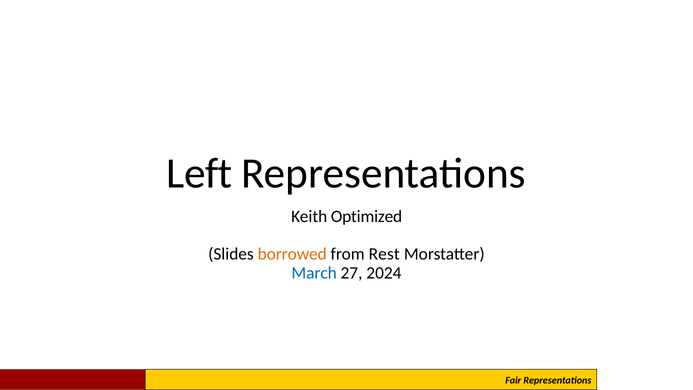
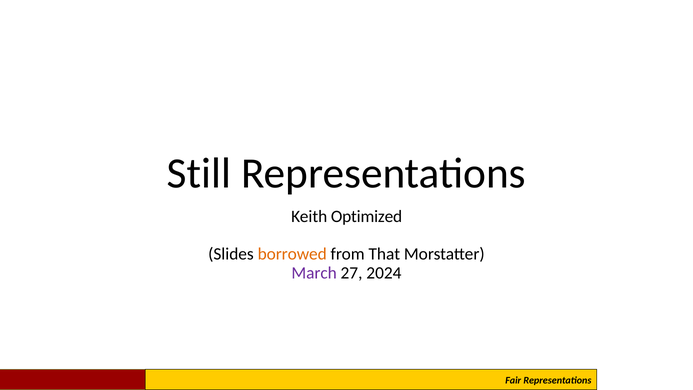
Left: Left -> Still (199, 173)
Rest: Rest -> That (384, 254)
March colour: blue -> purple (314, 273)
